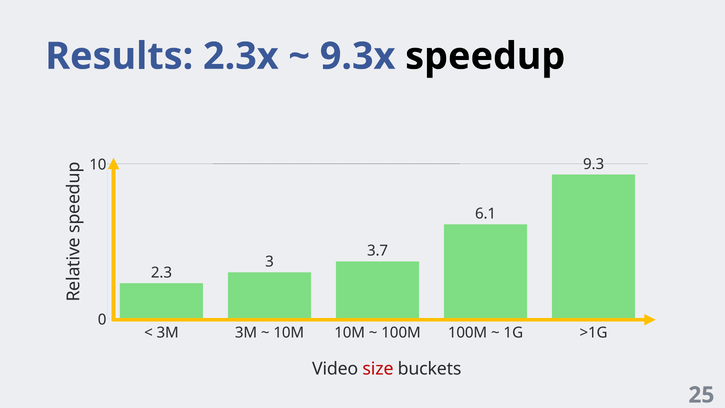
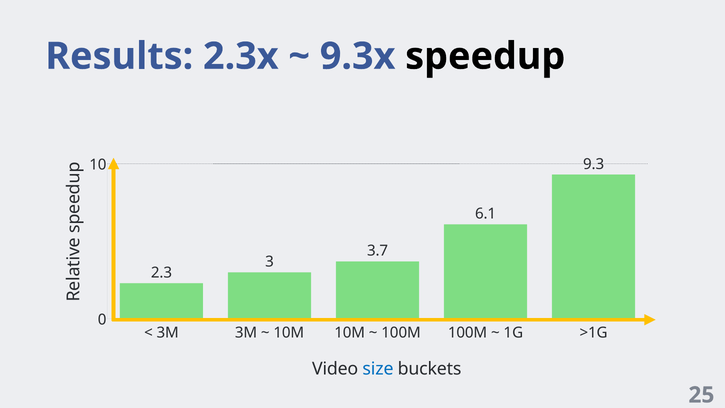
size colour: red -> blue (378, 369)
